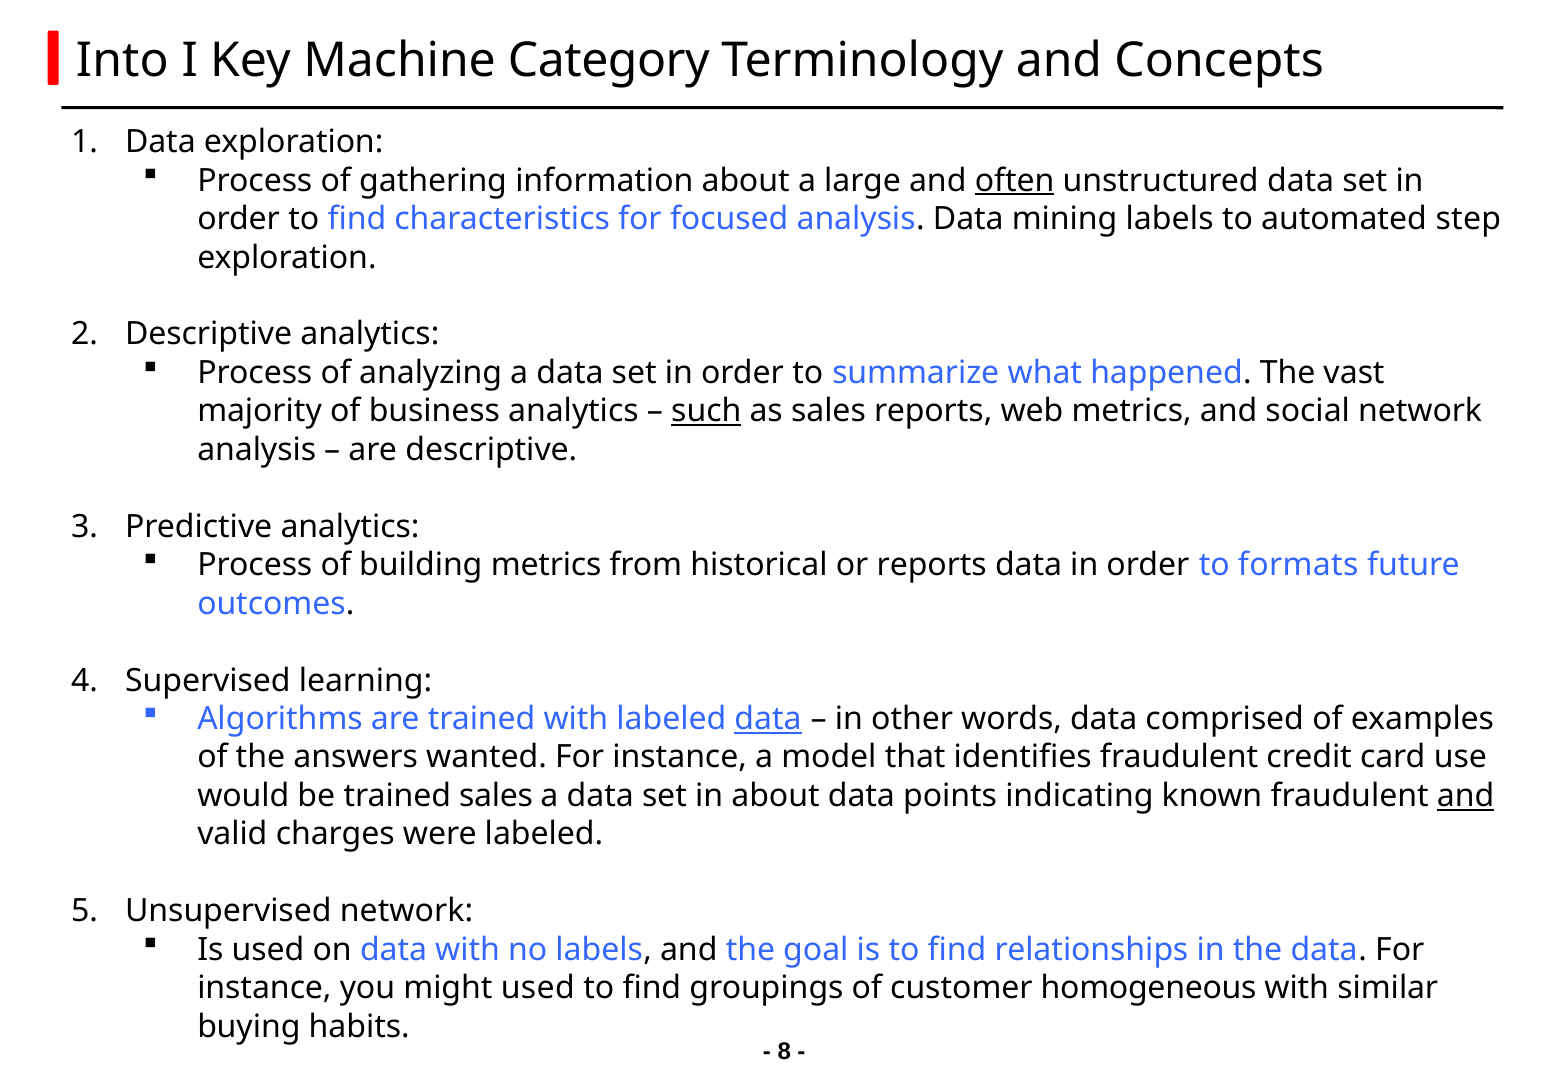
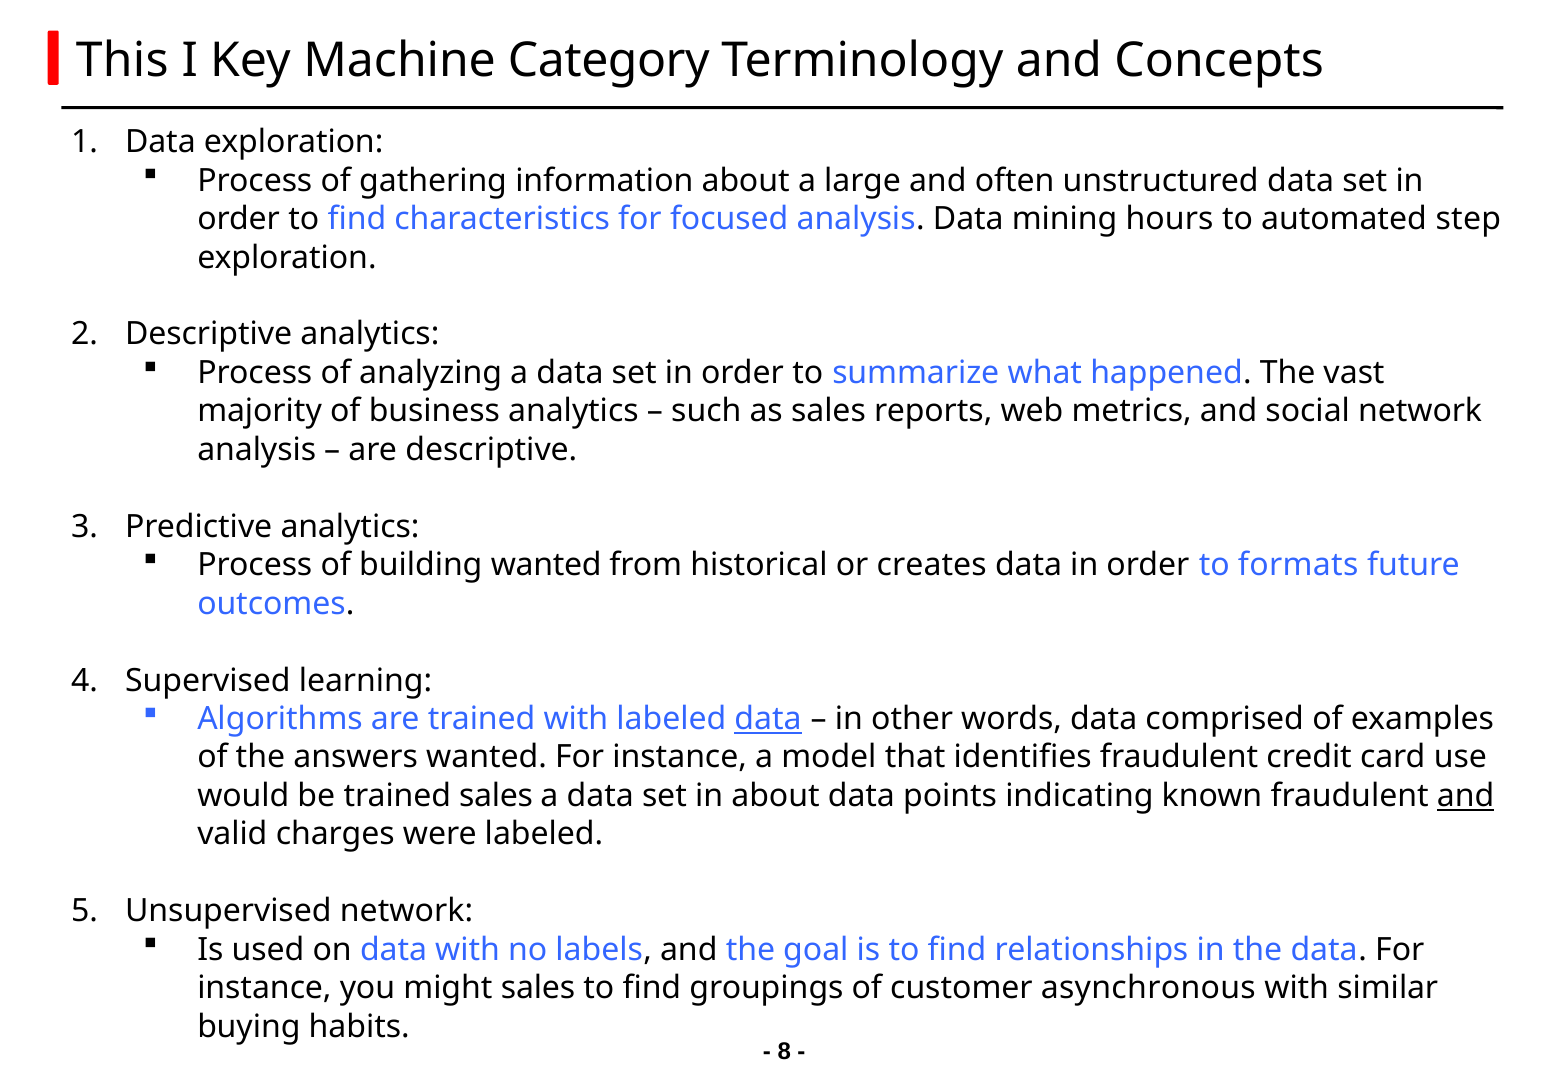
Into: Into -> This (122, 61)
often underline: present -> none (1015, 181)
mining labels: labels -> hours (1170, 219)
such underline: present -> none (706, 411)
building metrics: metrics -> wanted (546, 565)
or reports: reports -> creates (932, 565)
might used: used -> sales (538, 988)
homogeneous: homogeneous -> asynchronous (1148, 988)
